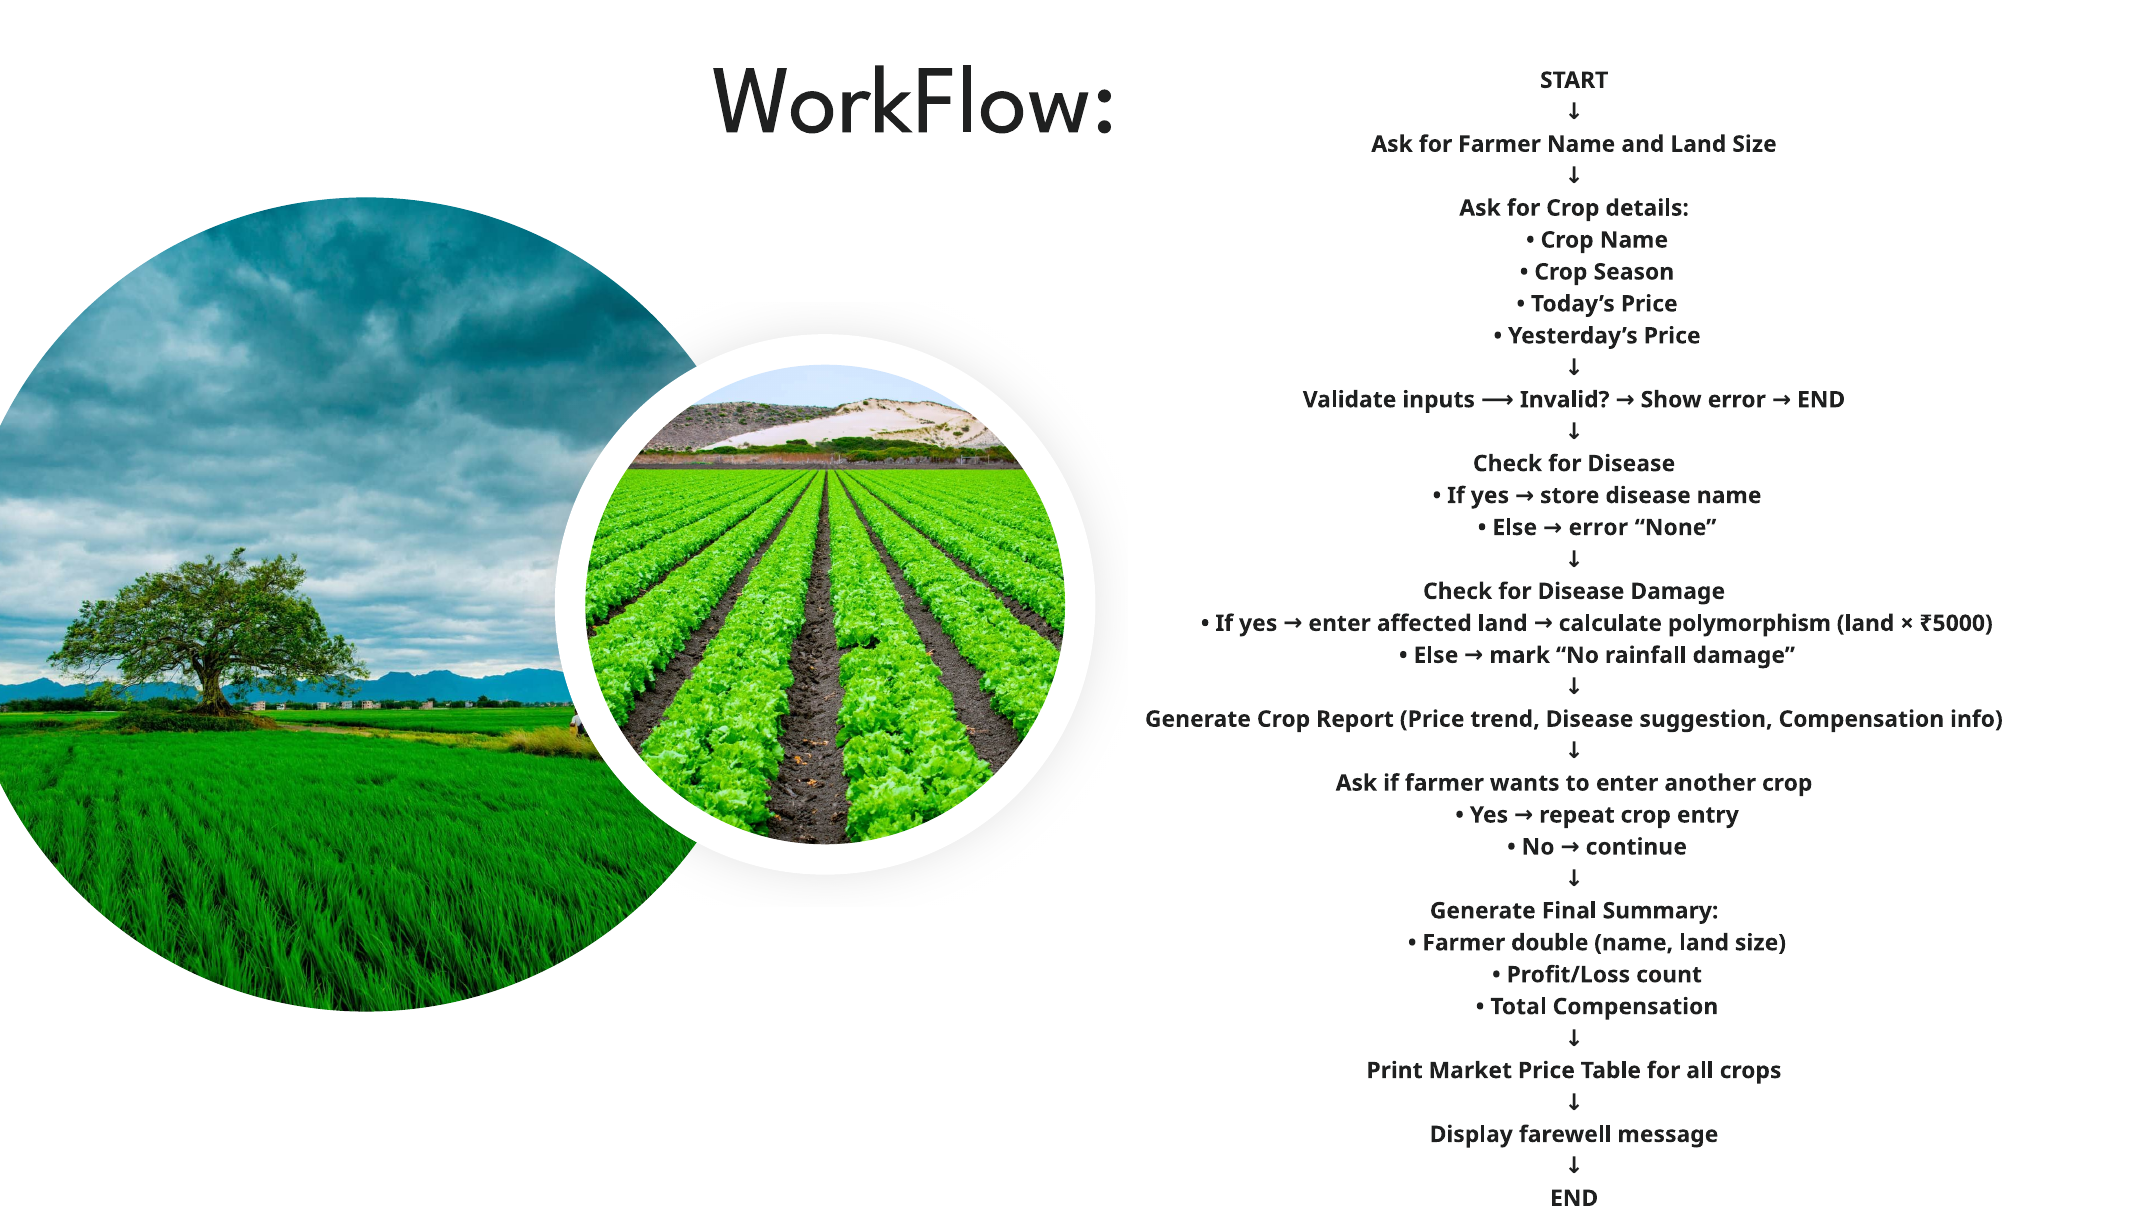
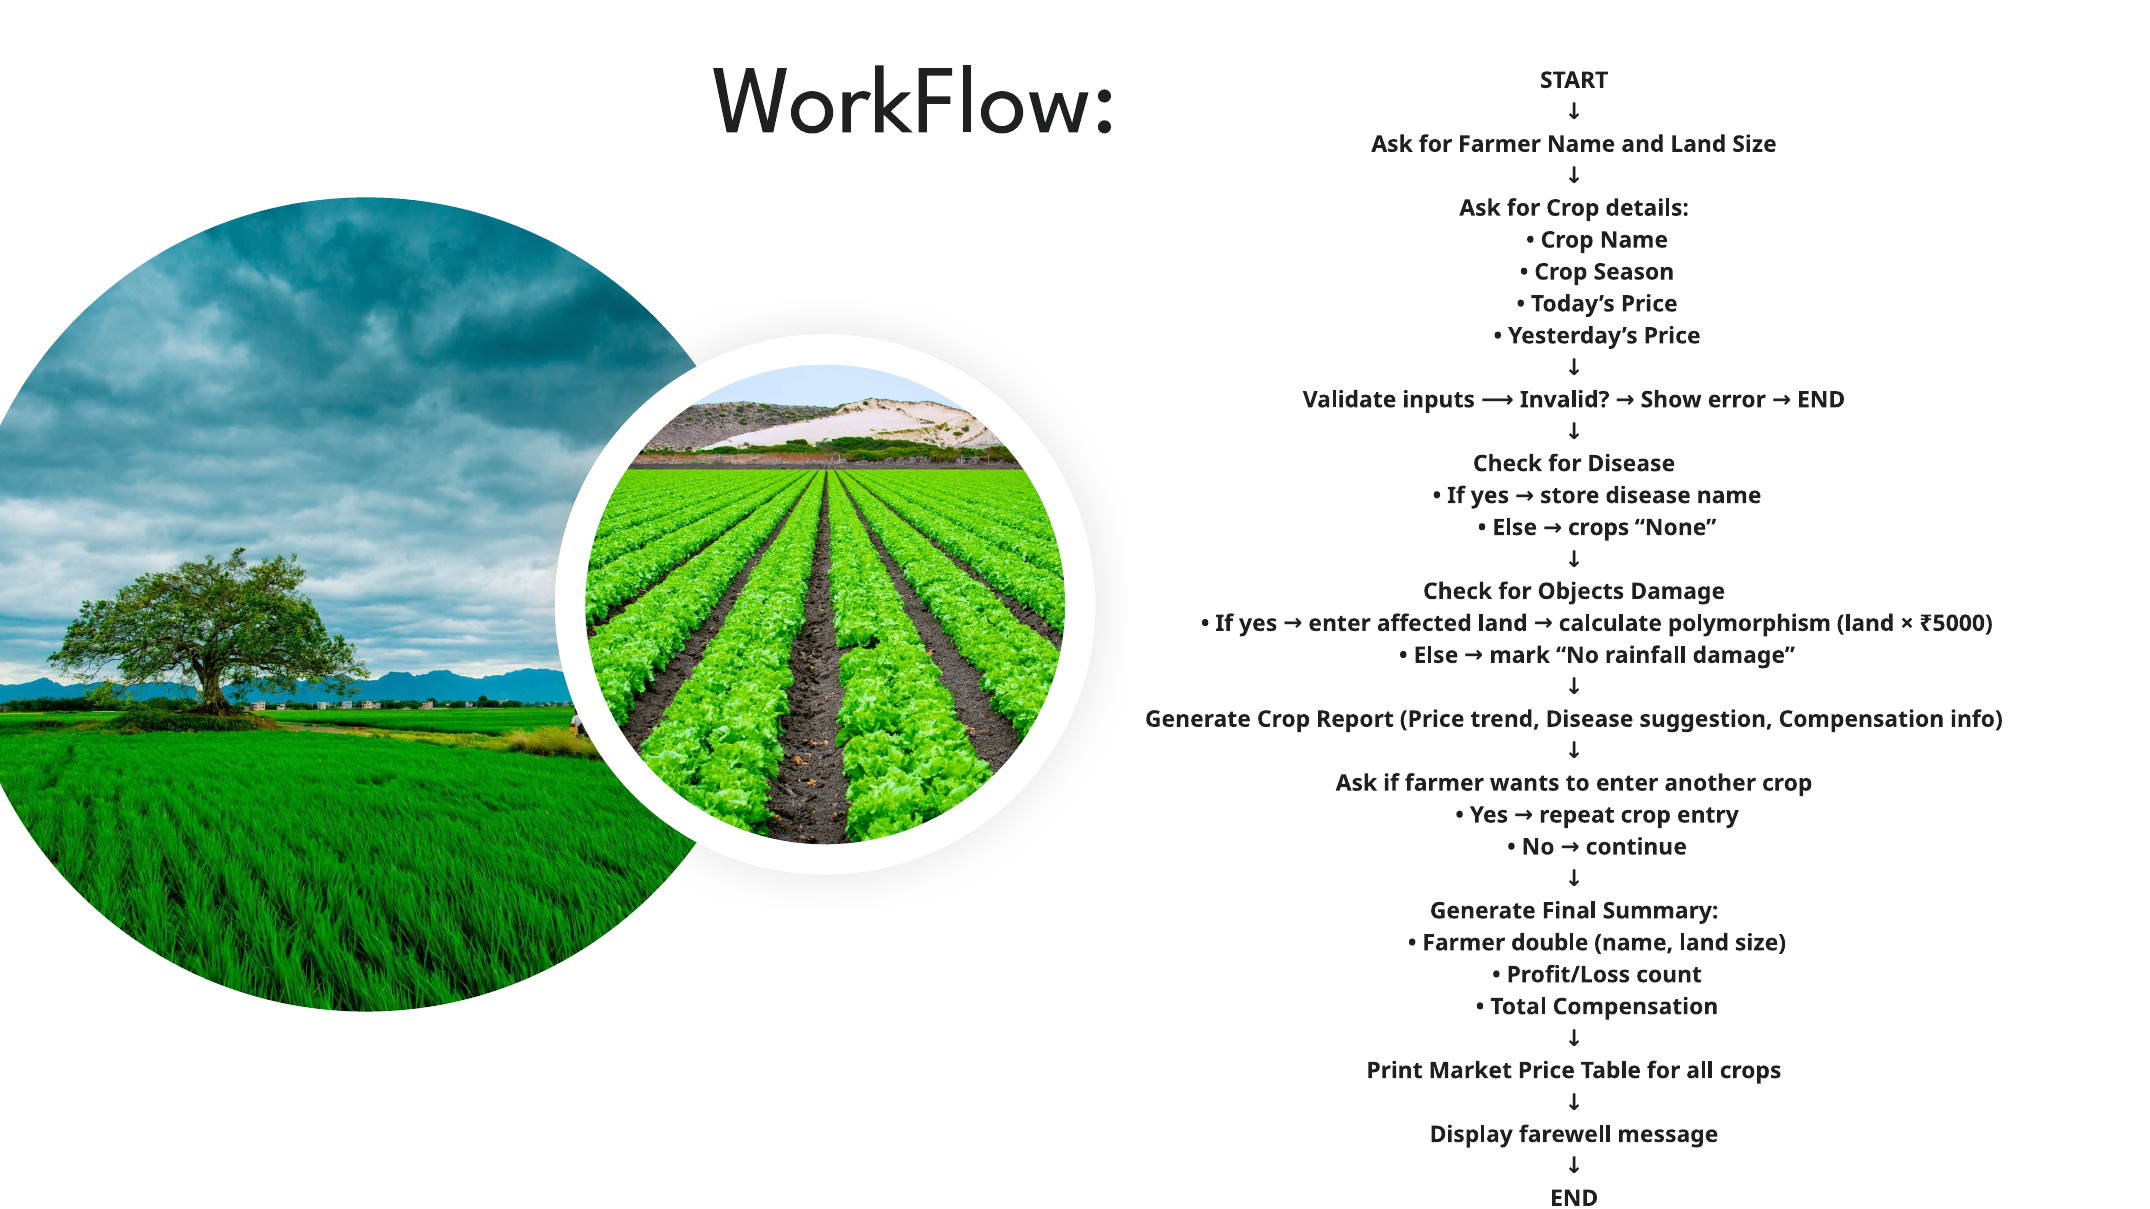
Else error: error -> crops (1599, 528)
Disease: Disease -> Objects (1581, 592)
